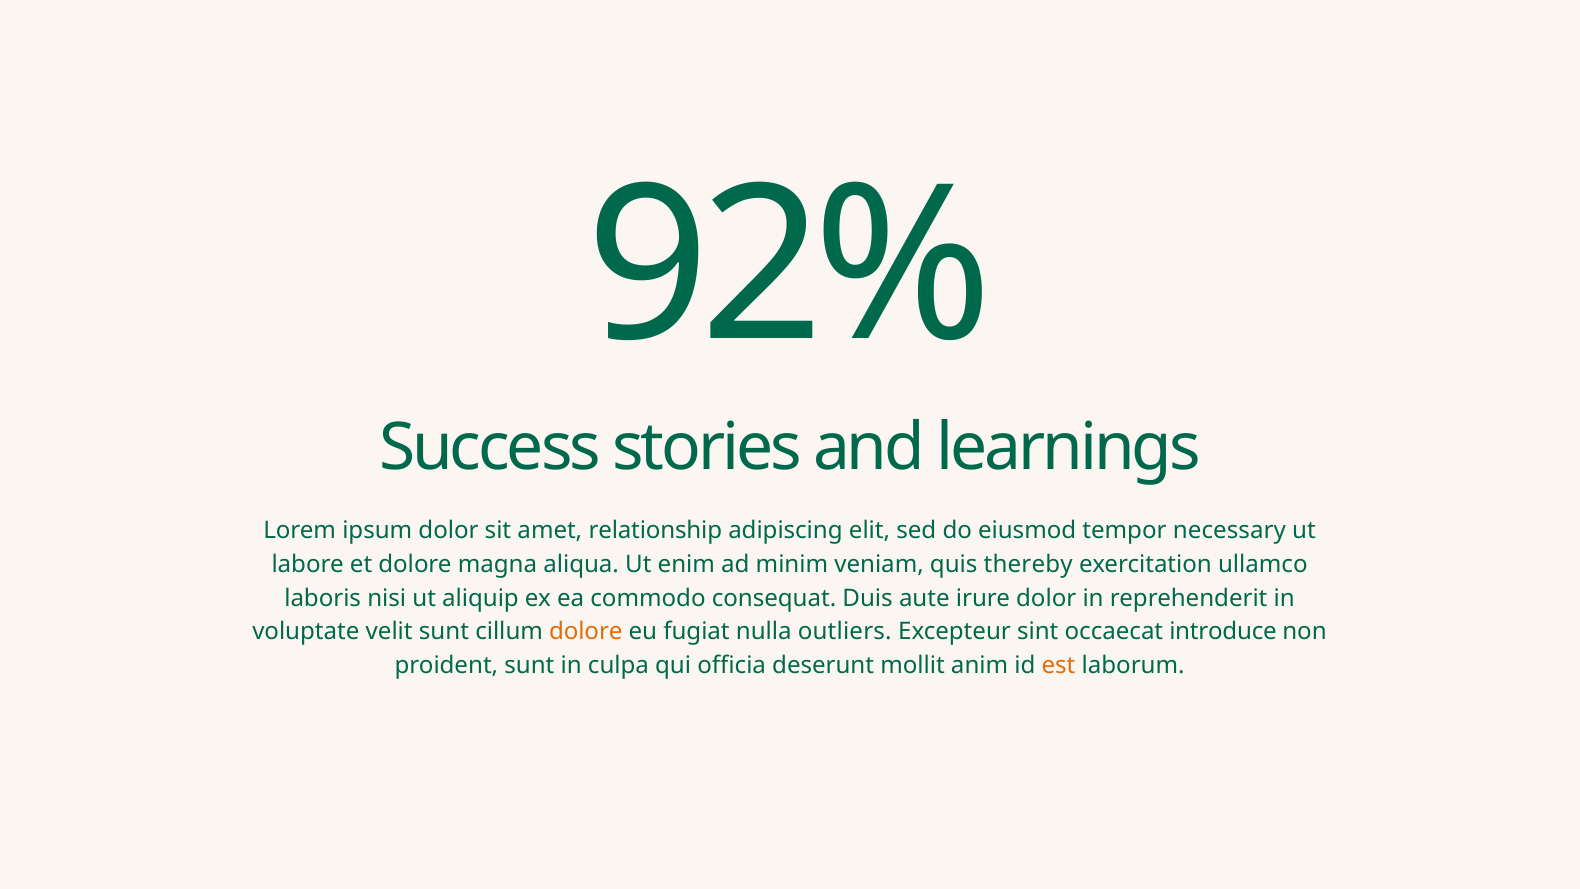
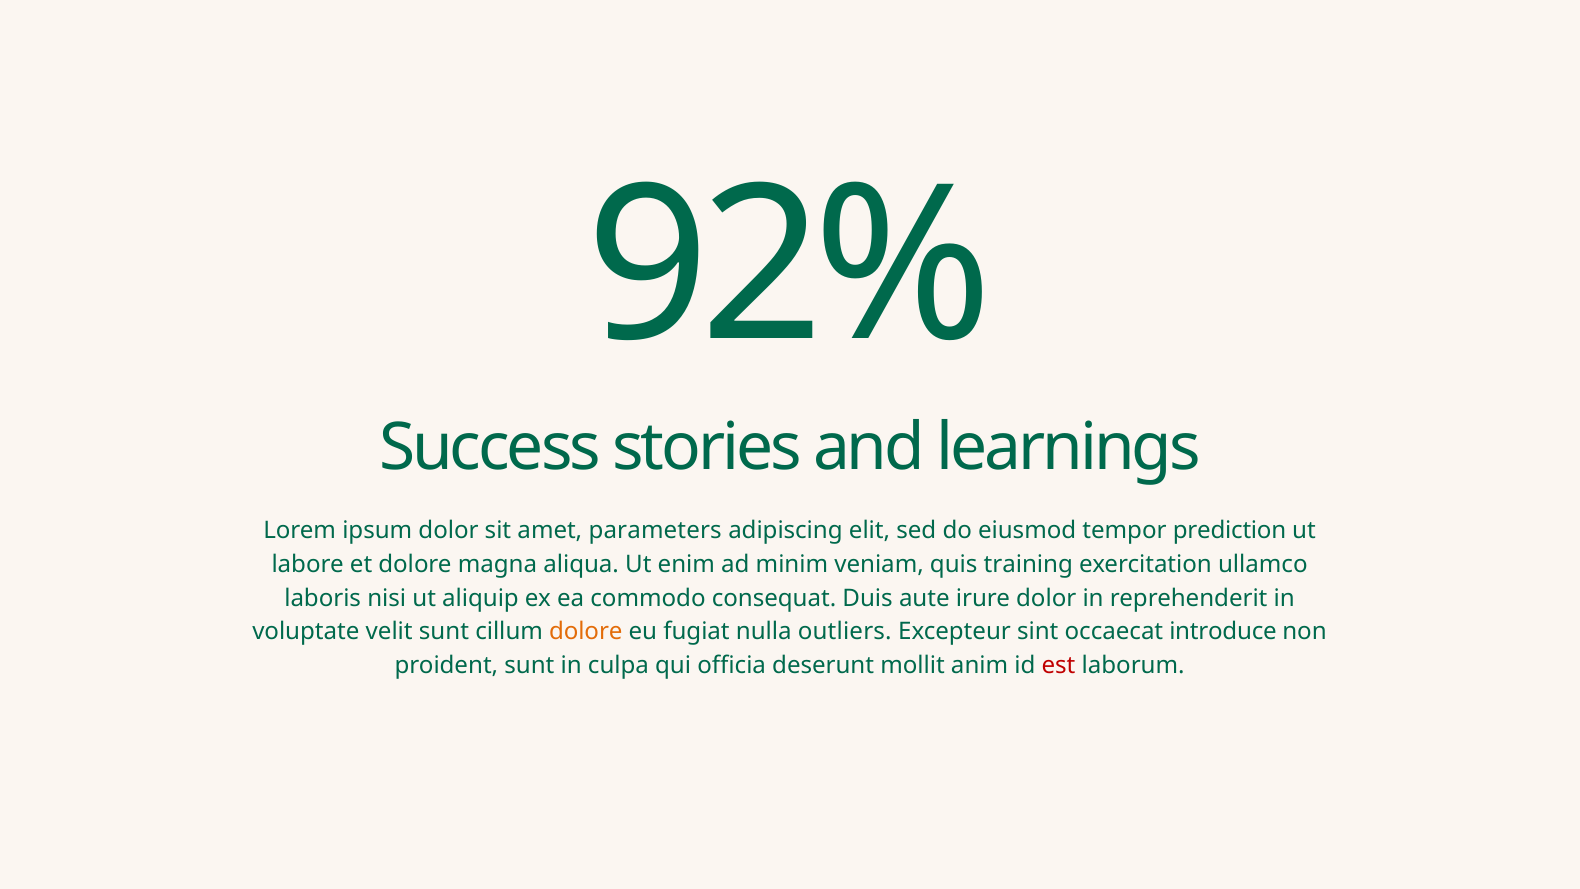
relationship: relationship -> parameters (655, 530)
necessary: necessary -> prediction (1230, 530)
thereby: thereby -> training (1028, 564)
est colour: orange -> red (1059, 665)
